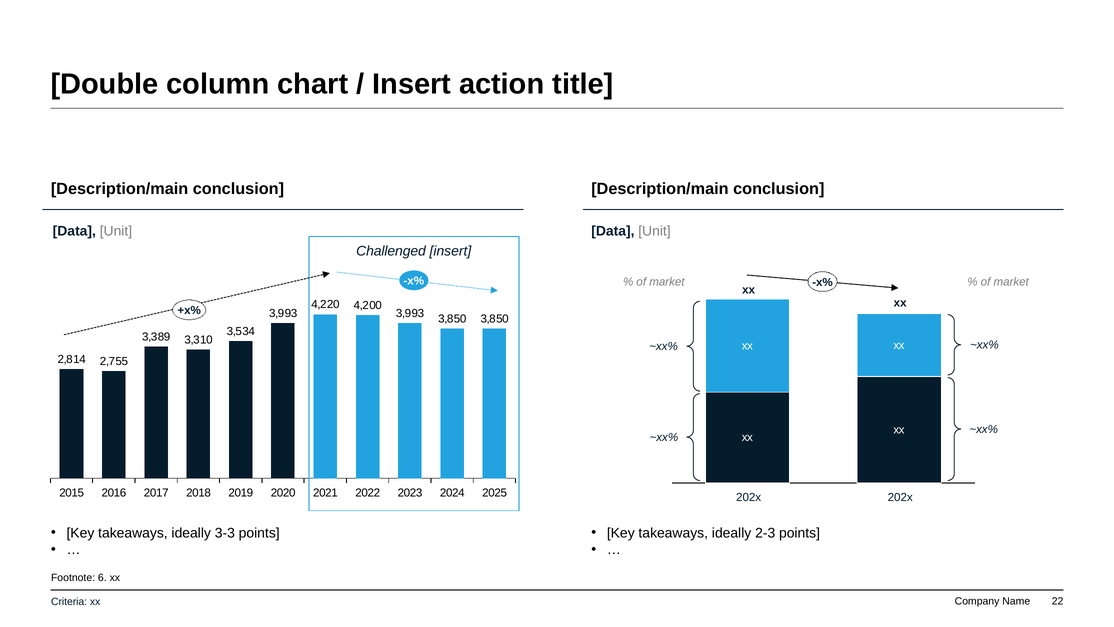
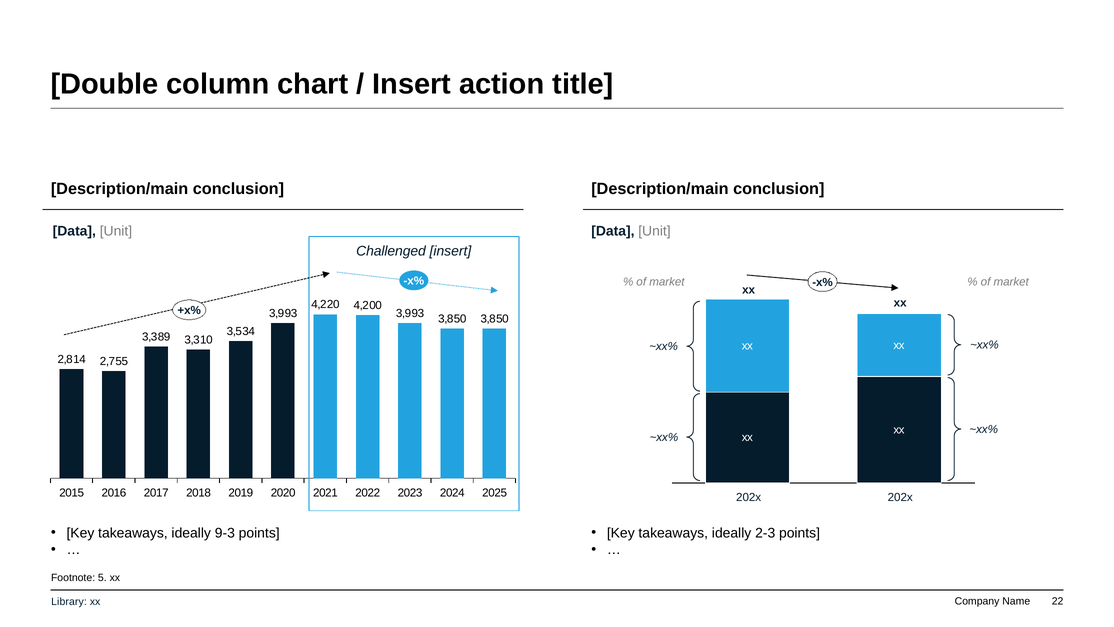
3-3: 3-3 -> 9-3 (225, 533)
6: 6 -> 5 (102, 577)
Criteria: Criteria -> Library (69, 601)
